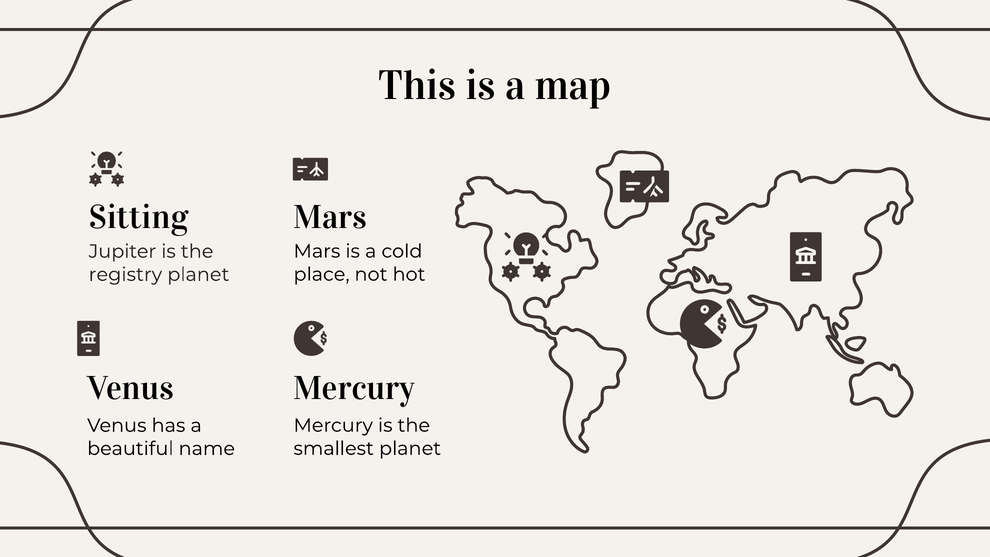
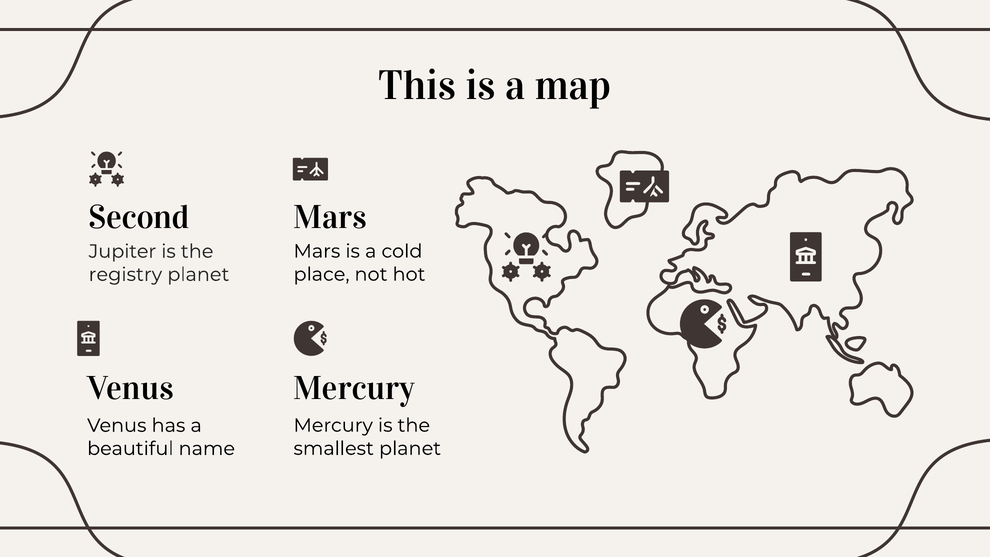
Sitting: Sitting -> Second (139, 217)
